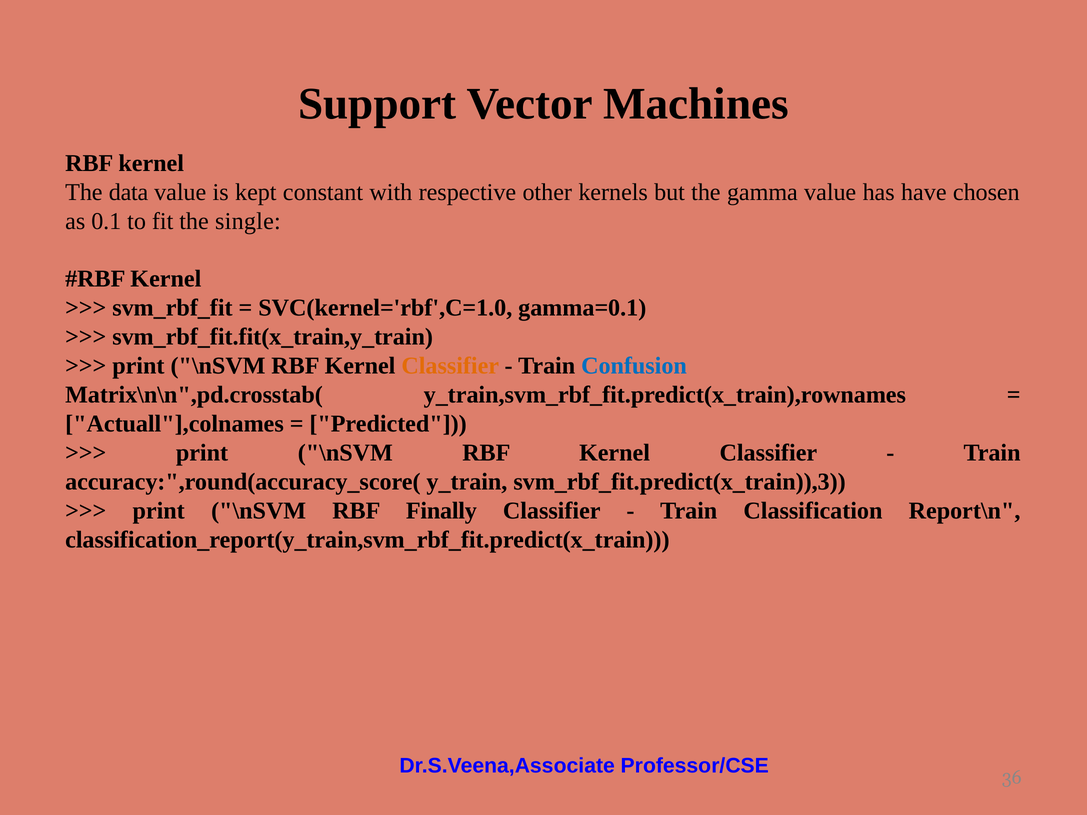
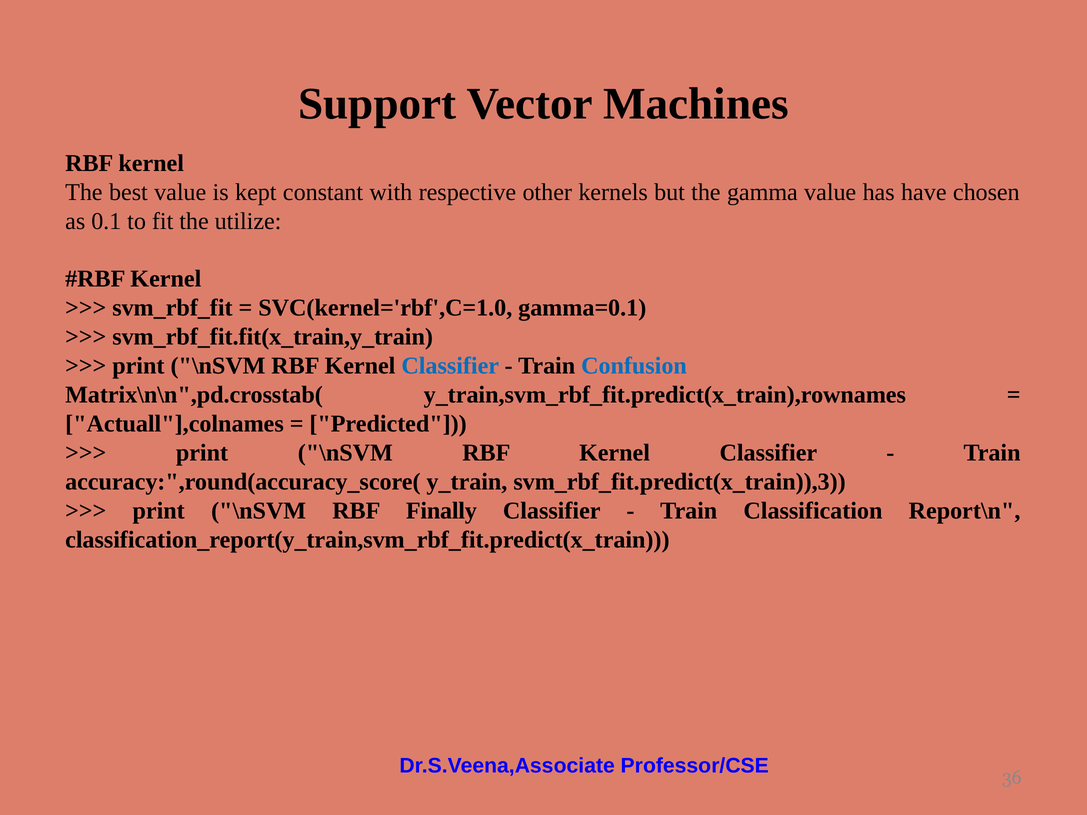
data: data -> best (128, 192)
single: single -> utilize (248, 221)
Classifier colour: orange -> blue (450, 366)
